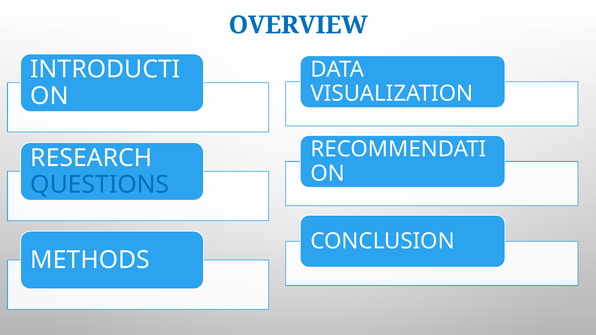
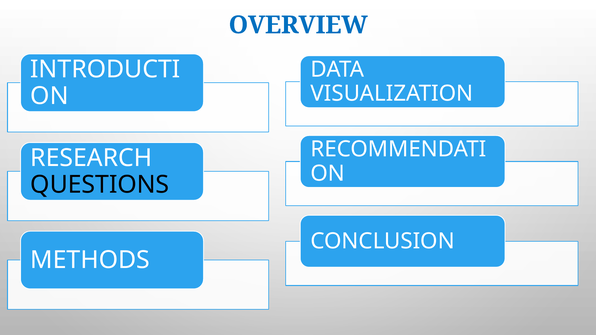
QUESTIONS colour: blue -> black (100, 185)
